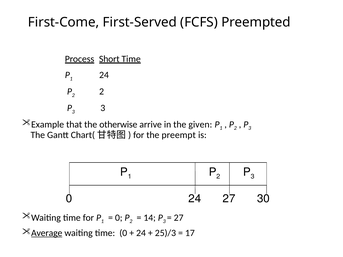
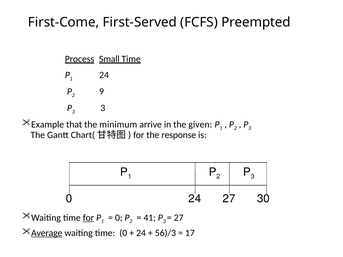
Short: Short -> Small (109, 59)
2: 2 -> 9 (102, 92)
otherwise: otherwise -> minimum (118, 125)
preempt: preempt -> response (179, 135)
for underline: none -> present (88, 218)
14: 14 -> 41 (150, 218)
25)/3: 25)/3 -> 56)/3 (165, 233)
